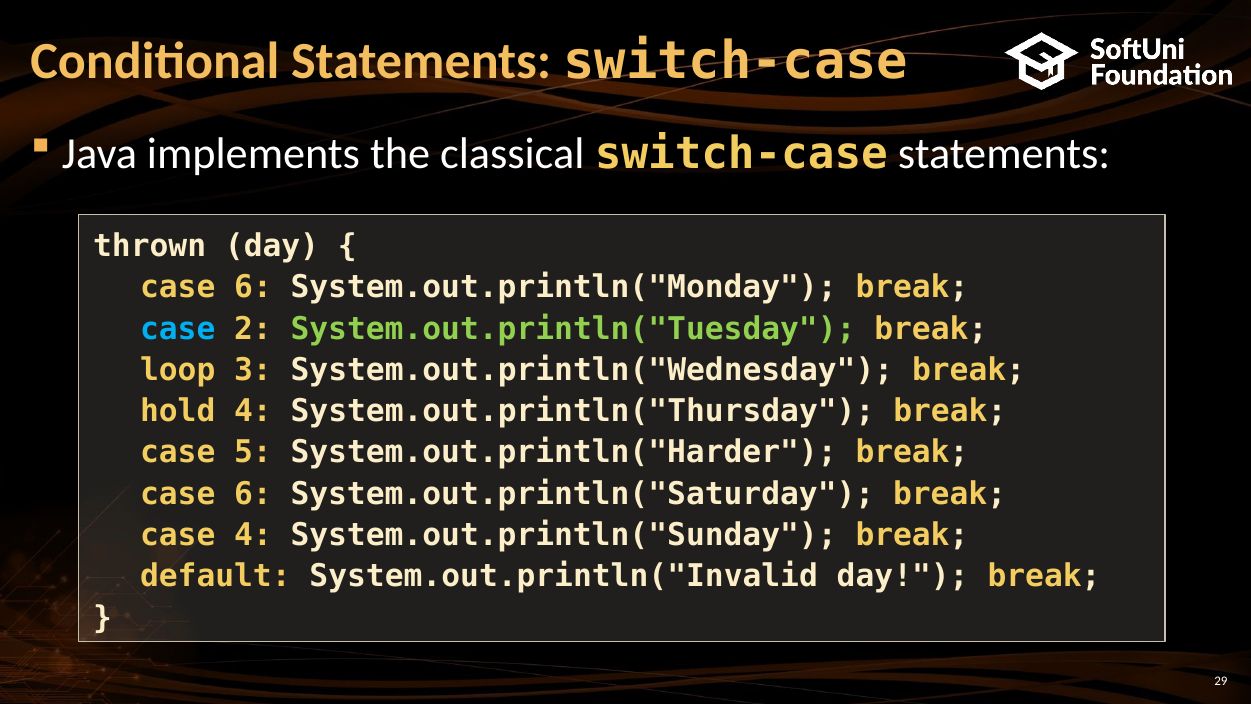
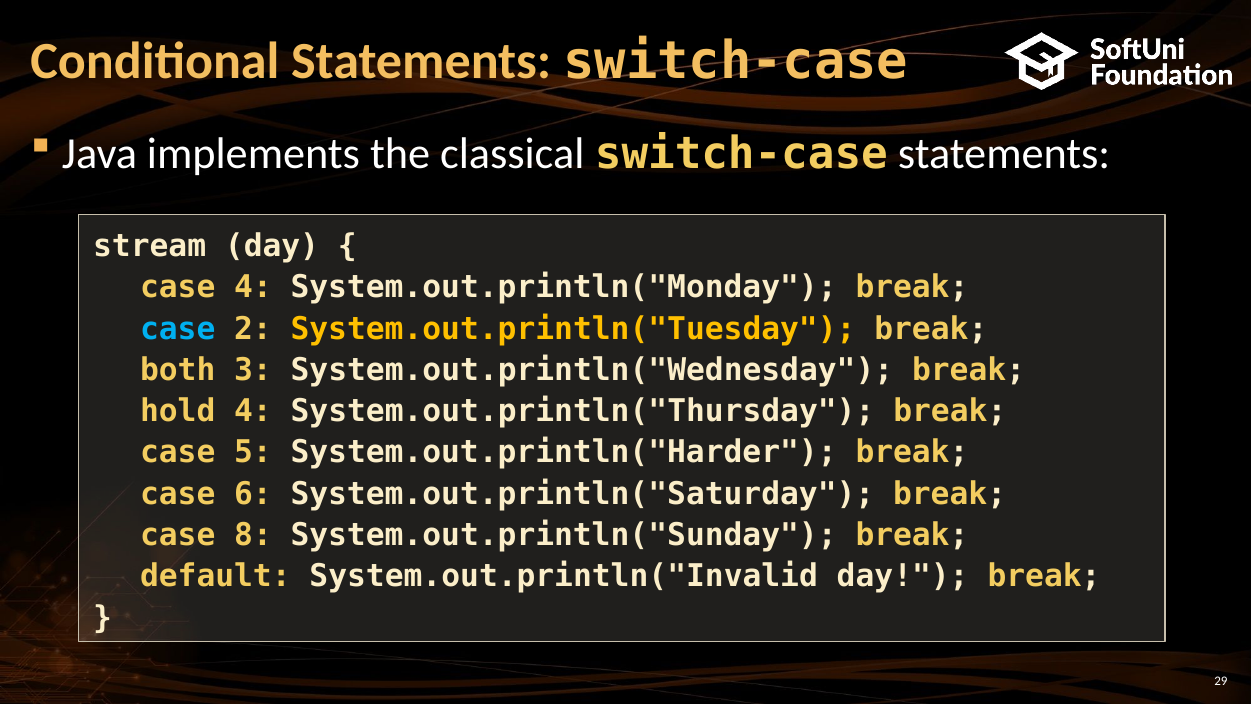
thrown: thrown -> stream (150, 246)
6: 6 -> 4 (253, 287)
System.out.println("Tuesday colour: light green -> yellow (573, 329)
loop: loop -> both (178, 370)
case 4: 4 -> 8 (253, 535)
